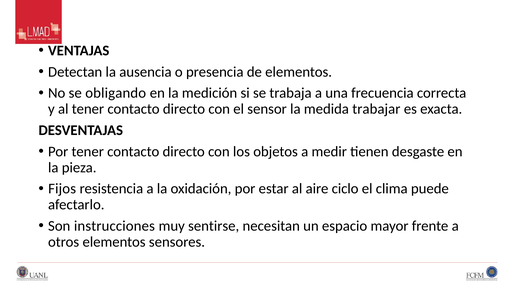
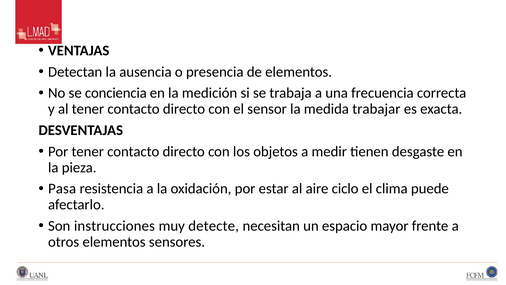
obligando: obligando -> conciencia (116, 93)
Fijos: Fijos -> Pasa (62, 189)
sentirse: sentirse -> detecte (214, 226)
